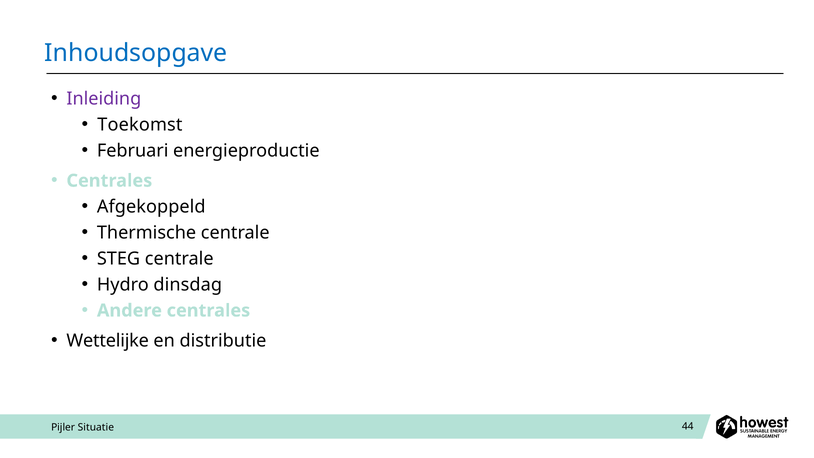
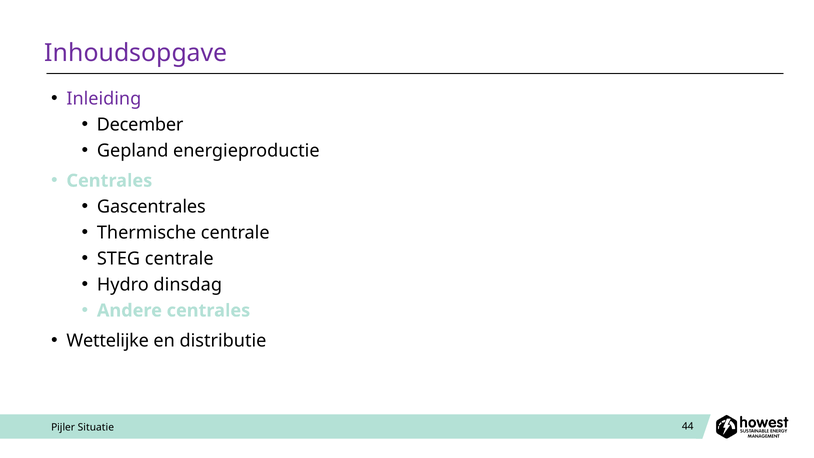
Inhoudsopgave colour: blue -> purple (136, 53)
Toekomst: Toekomst -> December (140, 125)
Februari: Februari -> Gepland (133, 151)
Afgekoppeld: Afgekoppeld -> Gascentrales (151, 207)
